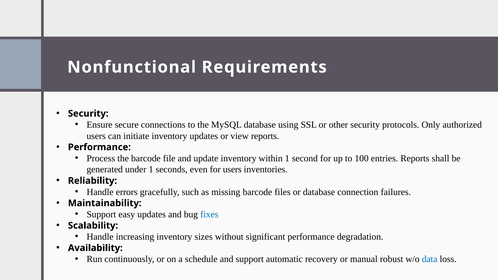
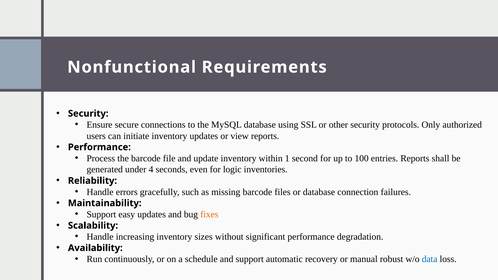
under 1: 1 -> 4 (151, 170)
for users: users -> logic (232, 170)
fixes colour: blue -> orange (209, 214)
